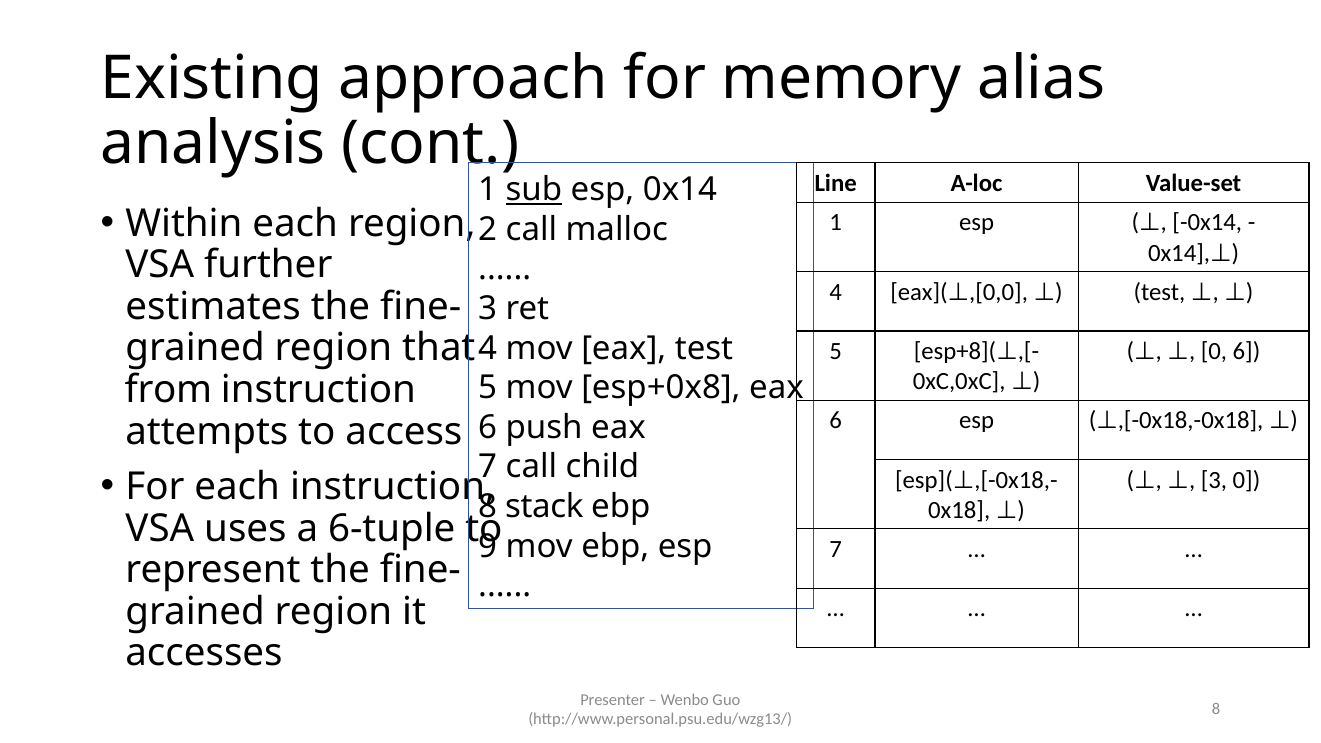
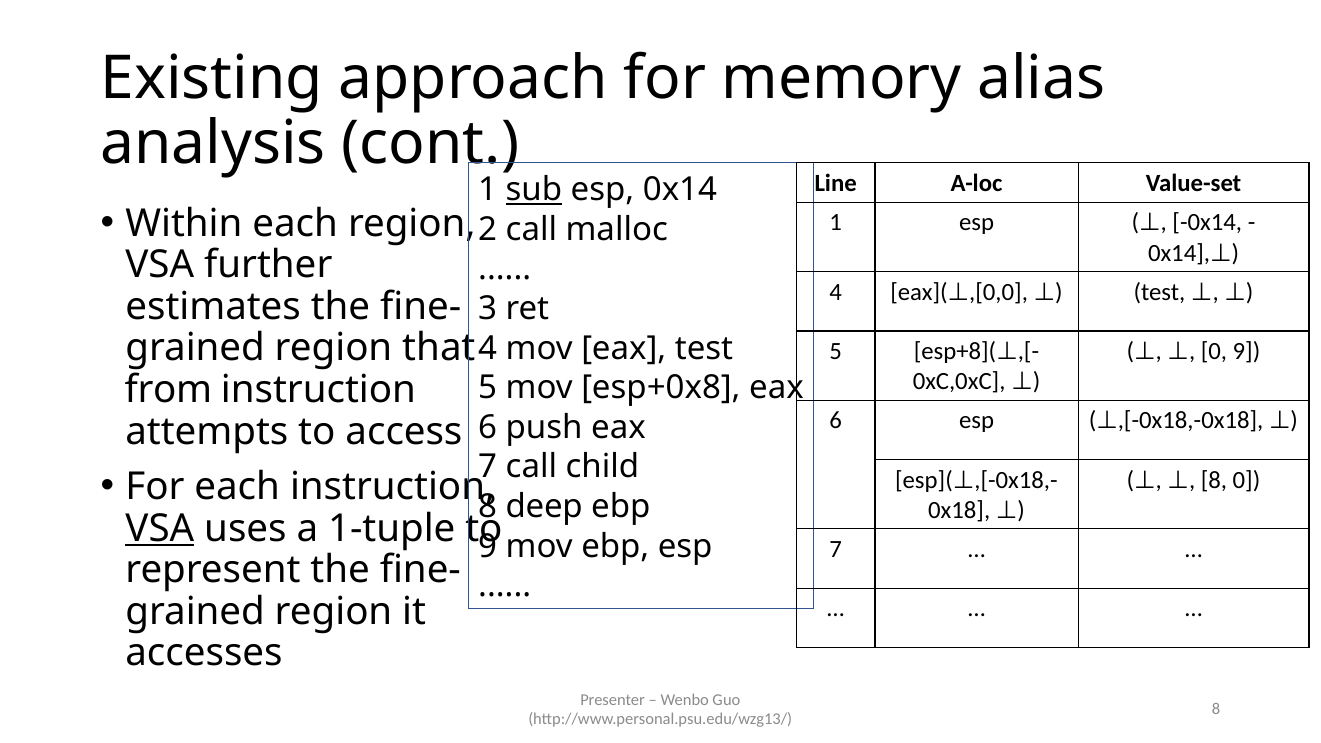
0 6: 6 -> 9 (1247, 351)
3: 3 -> 8 (1214, 480)
stack: stack -> deep (544, 507)
VSA underline: none -> present (160, 528)
6-tuple: 6-tuple -> 1-tuple (392, 528)
